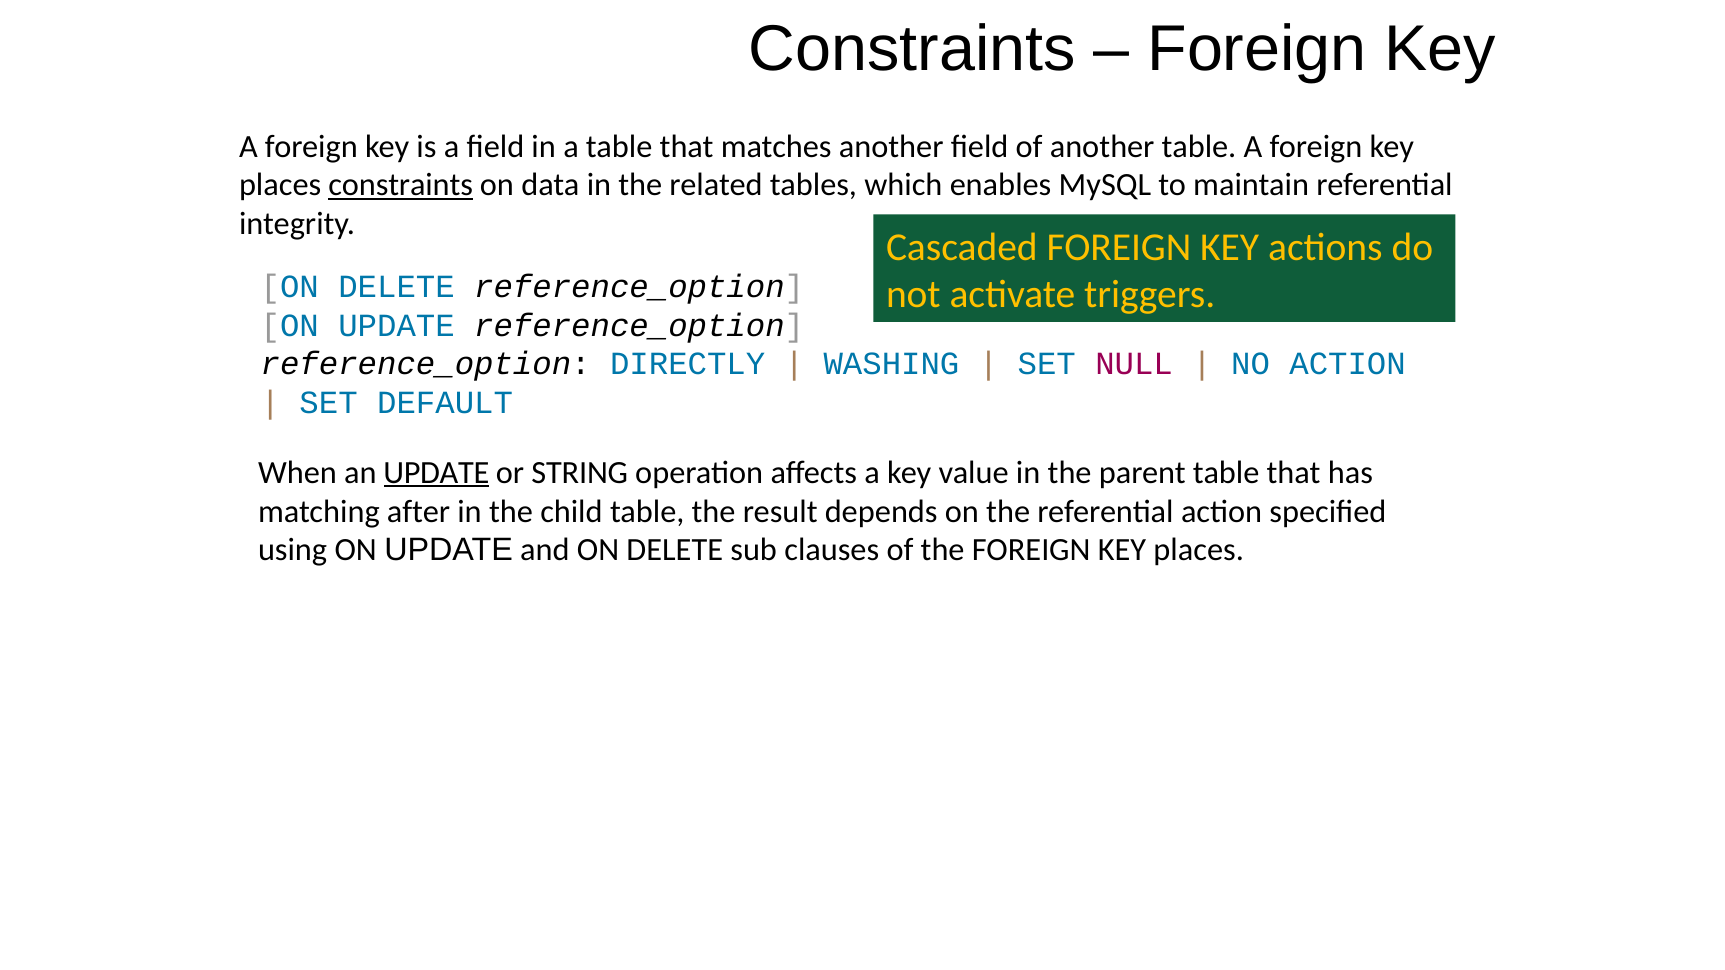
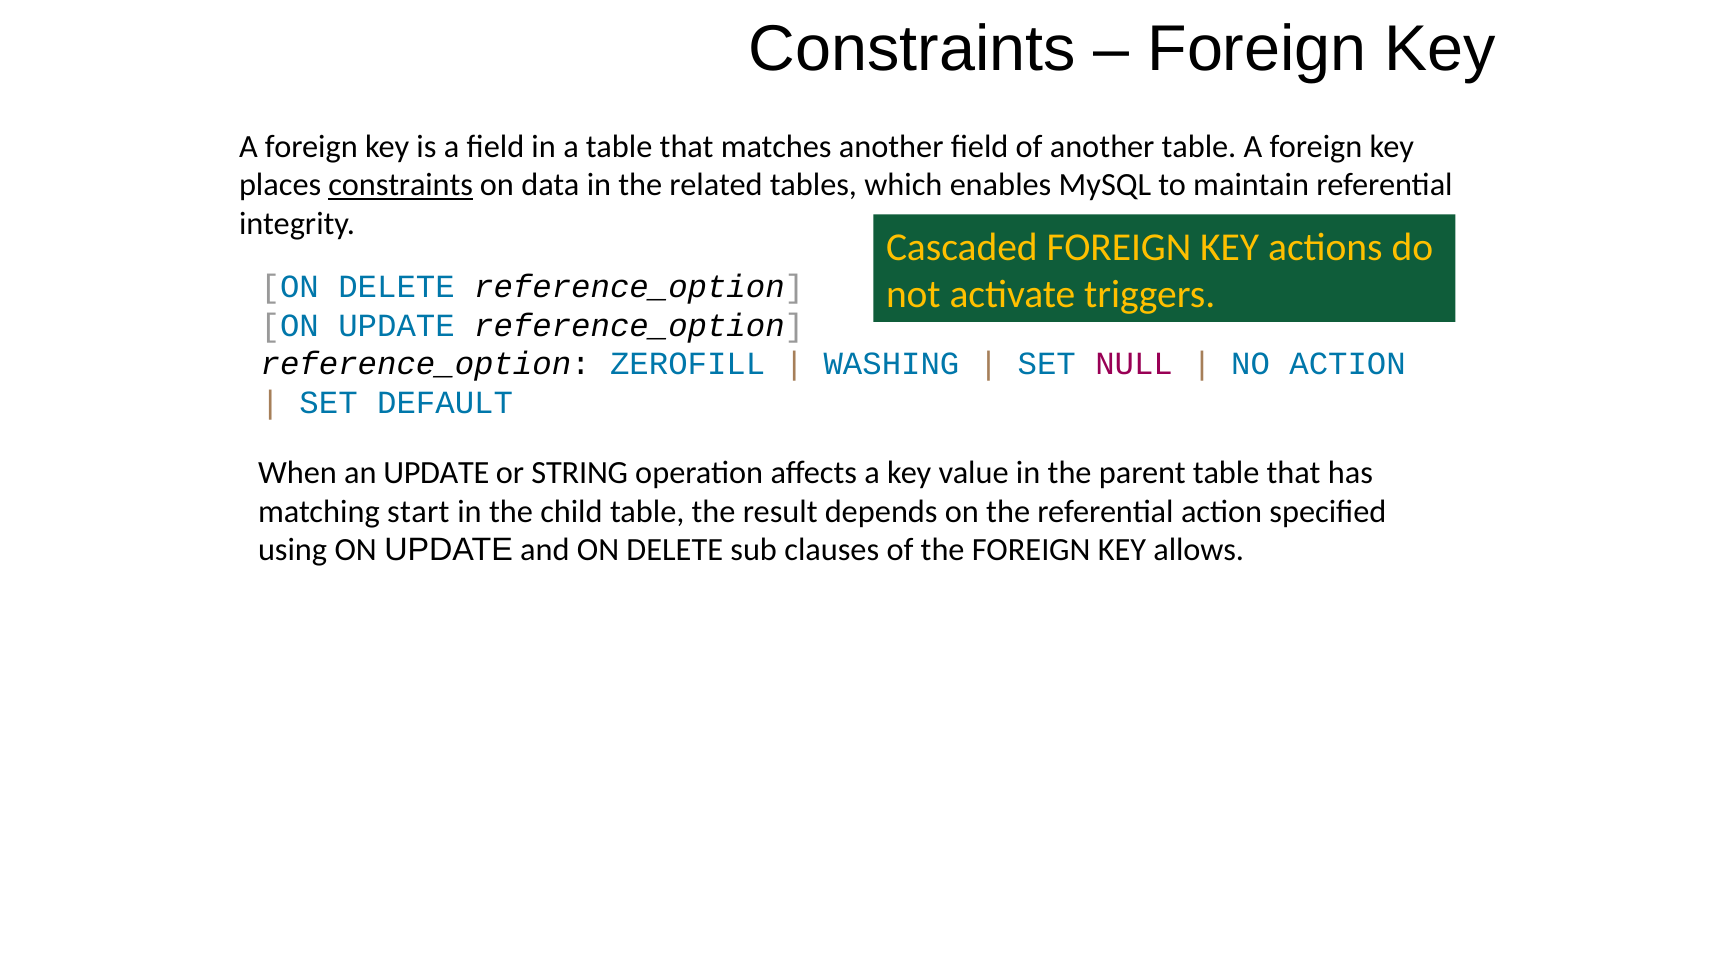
DIRECTLY: DIRECTLY -> ZEROFILL (688, 364)
UPDATE underline: present -> none (436, 473)
after: after -> start (418, 512)
the FOREIGN KEY places: places -> allows (1199, 550)
